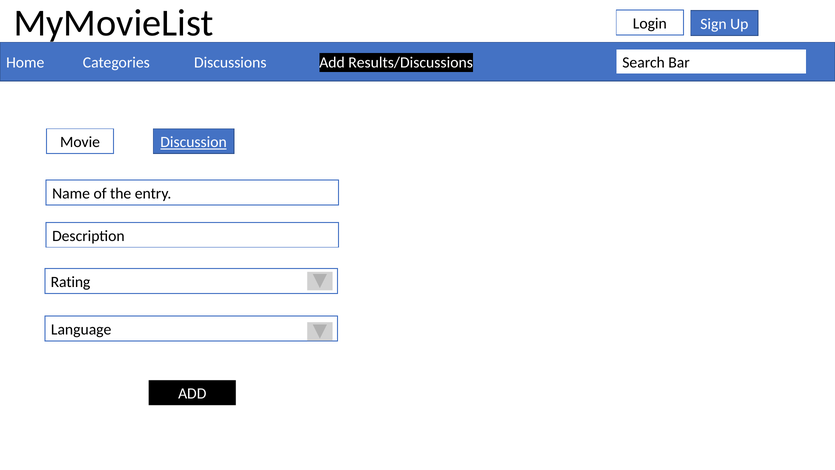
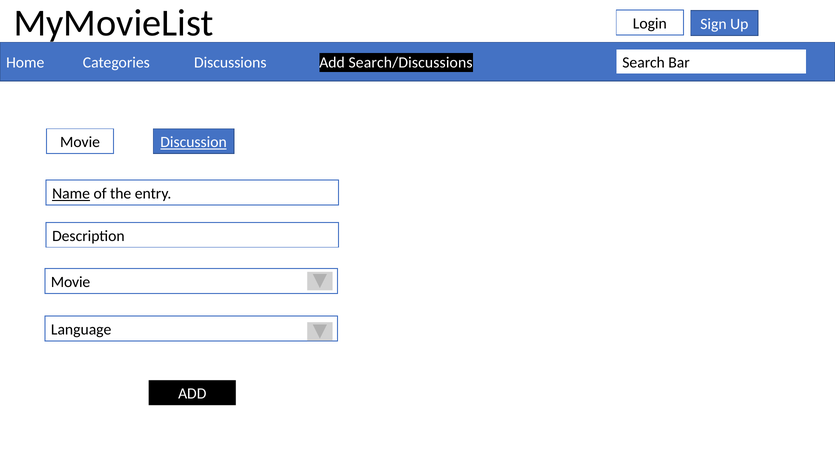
Results/Discussions: Results/Discussions -> Search/Discussions (411, 63)
Name underline: none -> present (71, 194)
Rating: Rating -> Movie (71, 282)
